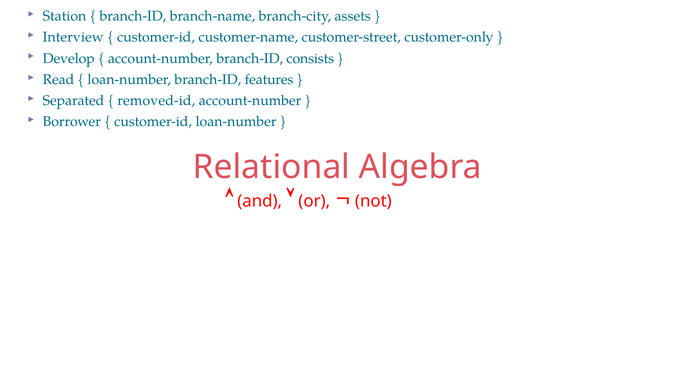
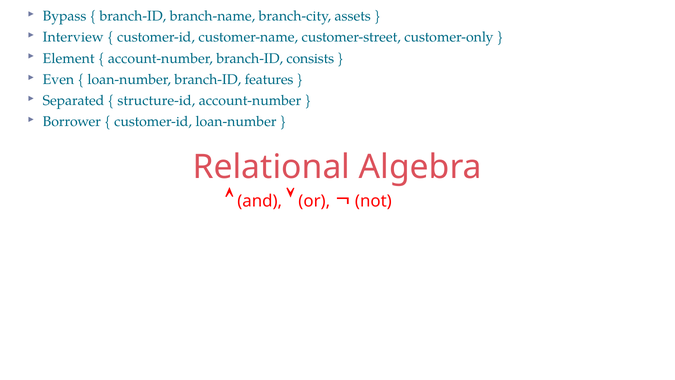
Station: Station -> Bypass (65, 16)
Develop: Develop -> Element (69, 58)
Read: Read -> Even (58, 79)
removed-id: removed-id -> structure-id (156, 101)
